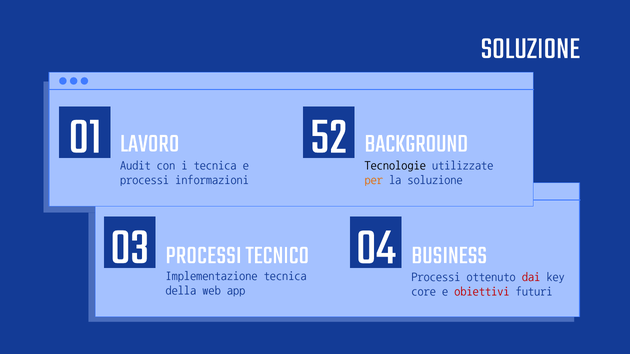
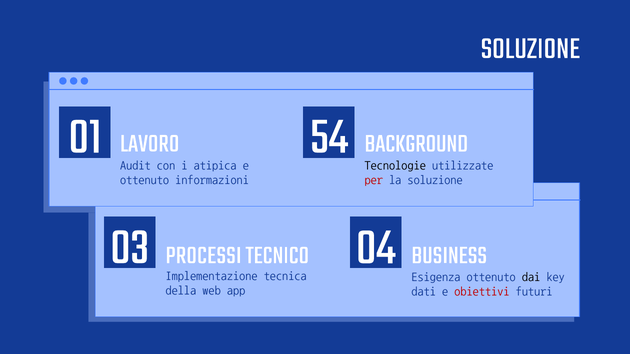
52: 52 -> 54 (329, 136)
i tecnica: tecnica -> atipica (215, 165)
processi: processi -> ottenuto (145, 180)
per colour: orange -> red (374, 180)
Processi: Processi -> Esigenza (436, 277)
dai colour: red -> black (531, 277)
core: core -> dati (424, 292)
